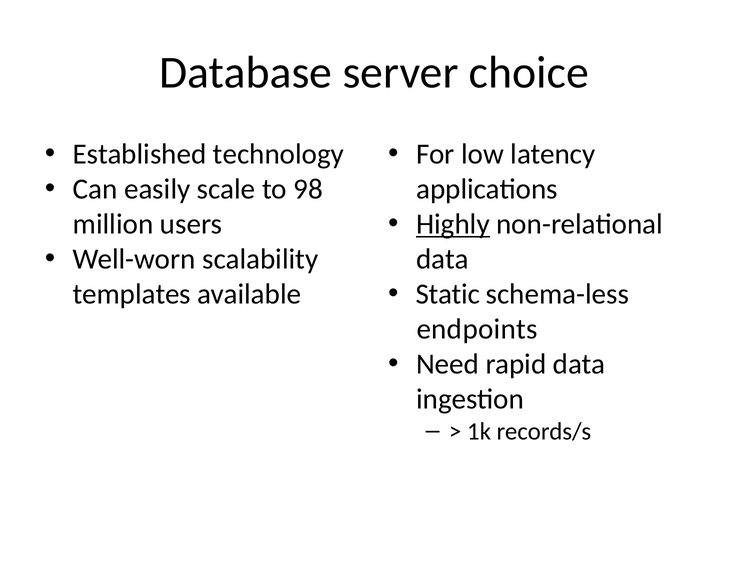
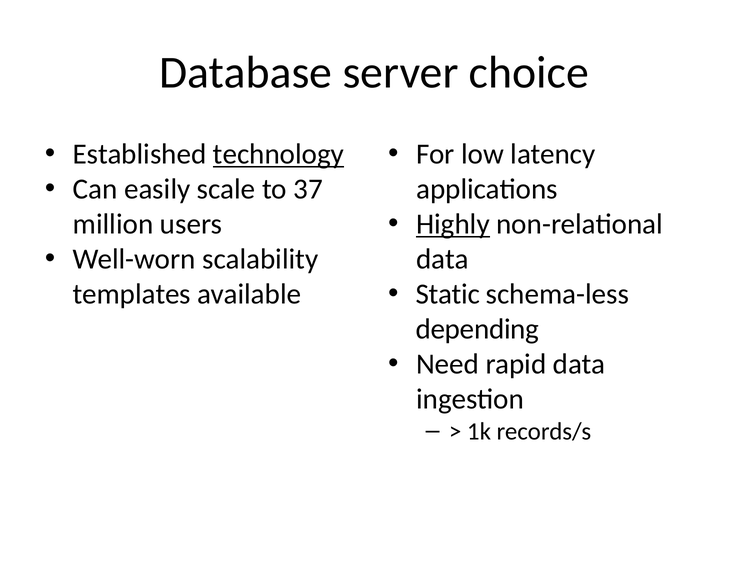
technology underline: none -> present (278, 154)
98: 98 -> 37 (308, 189)
endpoints: endpoints -> depending (477, 329)
